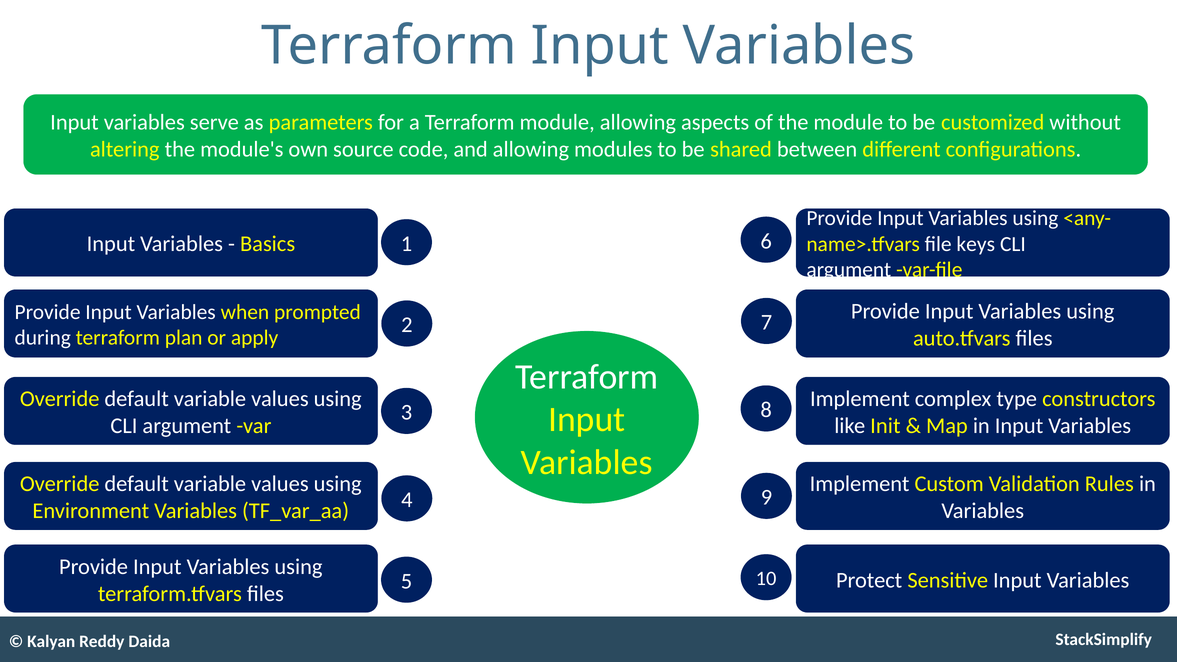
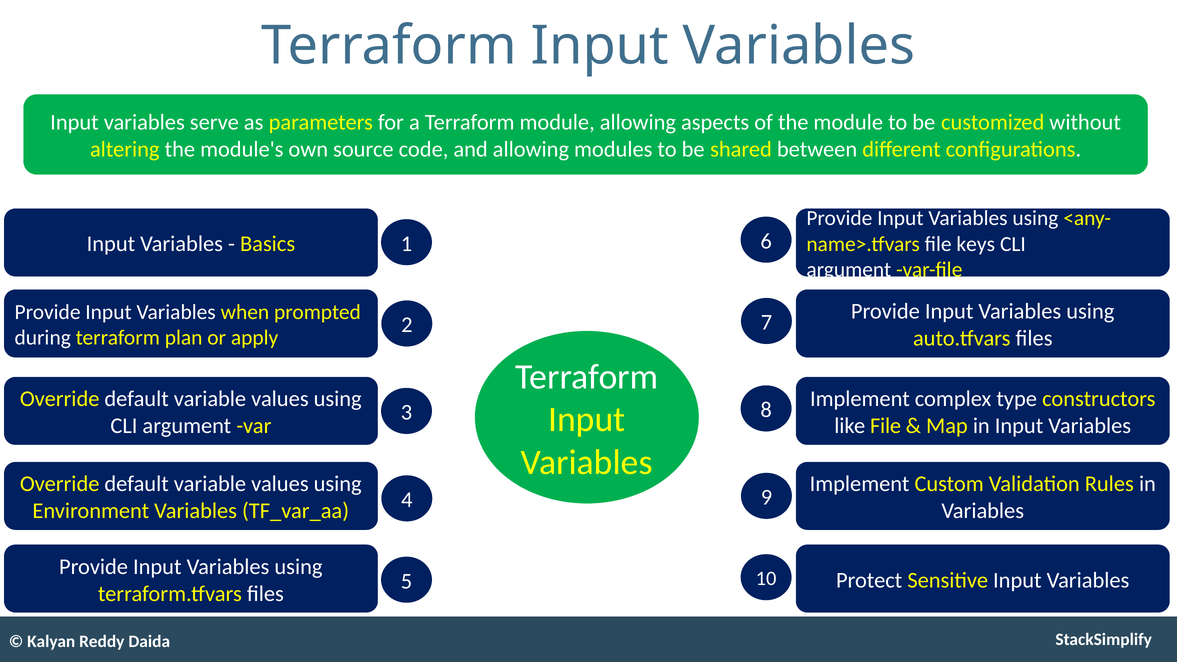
like Init: Init -> File (886, 426)
